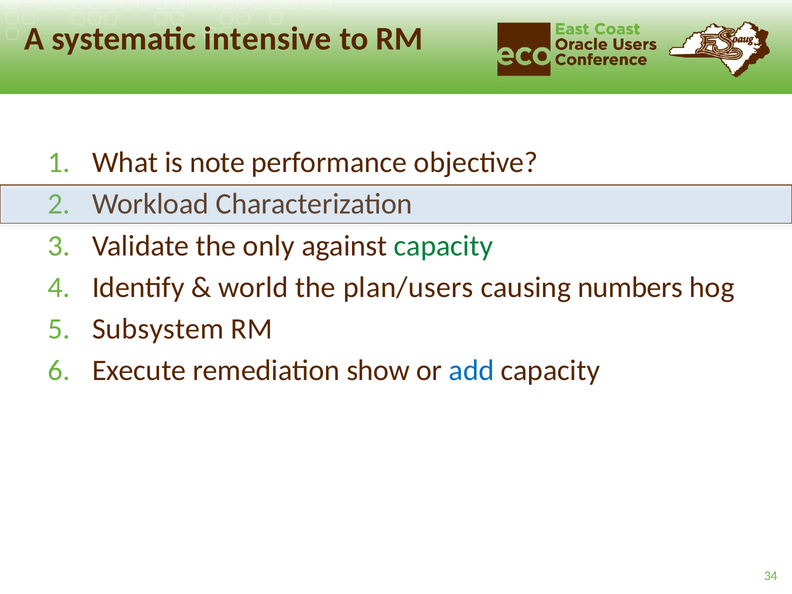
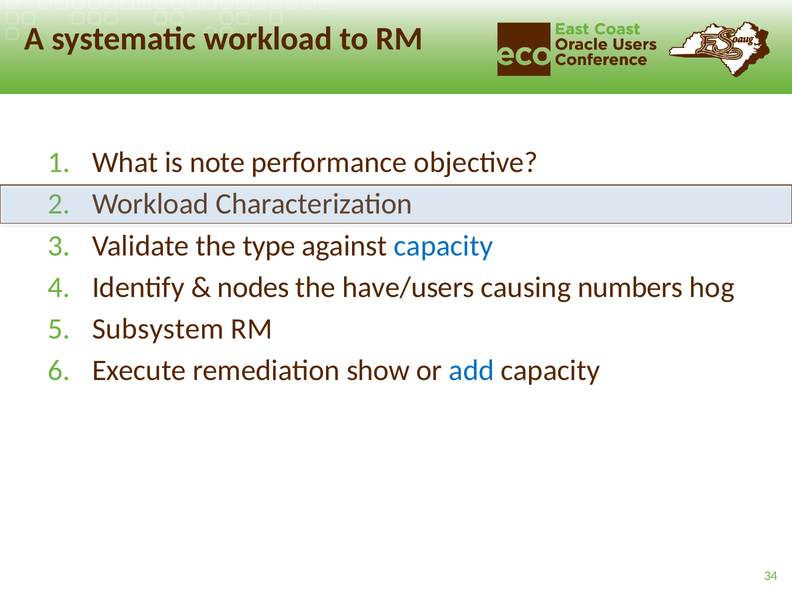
systematic intensive: intensive -> workload (268, 39)
only: only -> type (269, 246)
capacity colour: green -> blue (443, 246)
world: world -> nodes (254, 287)
plan/users: plan/users -> have/users (408, 287)
